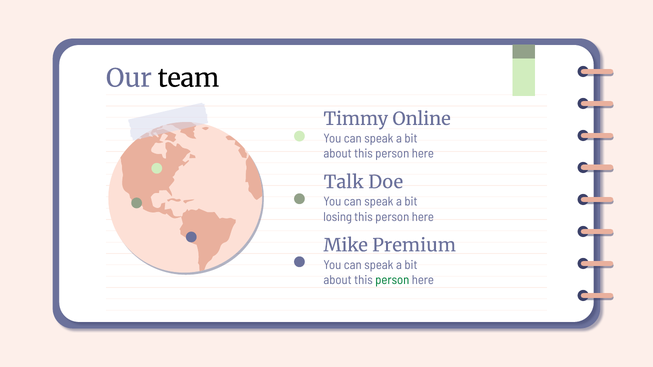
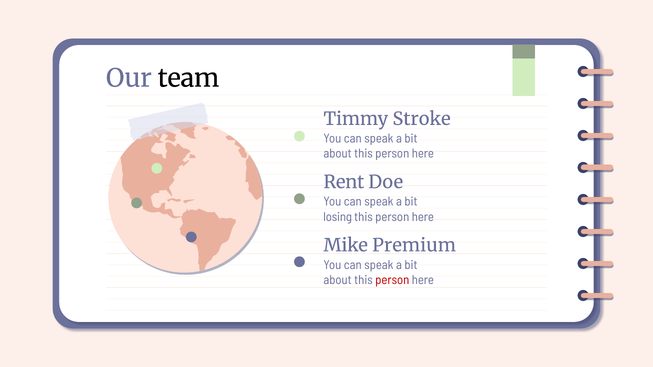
Online: Online -> Stroke (422, 119)
Talk: Talk -> Rent (344, 182)
person colour: green -> red (392, 280)
